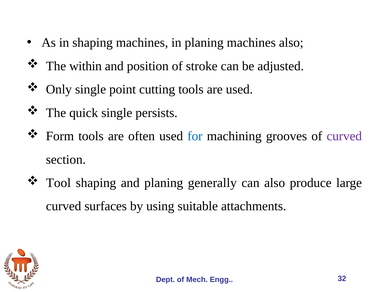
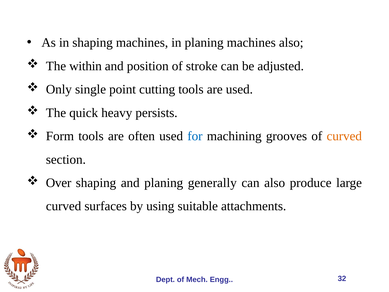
quick single: single -> heavy (117, 113)
curved colour: purple -> orange (344, 136)
Tool: Tool -> Over (59, 183)
